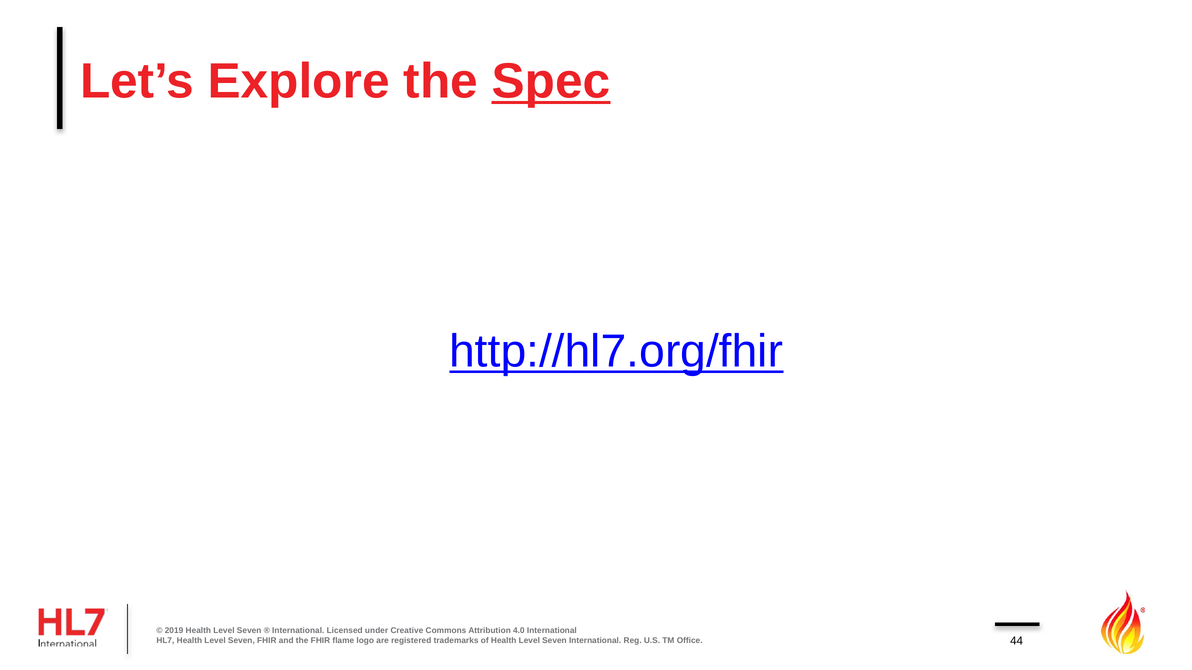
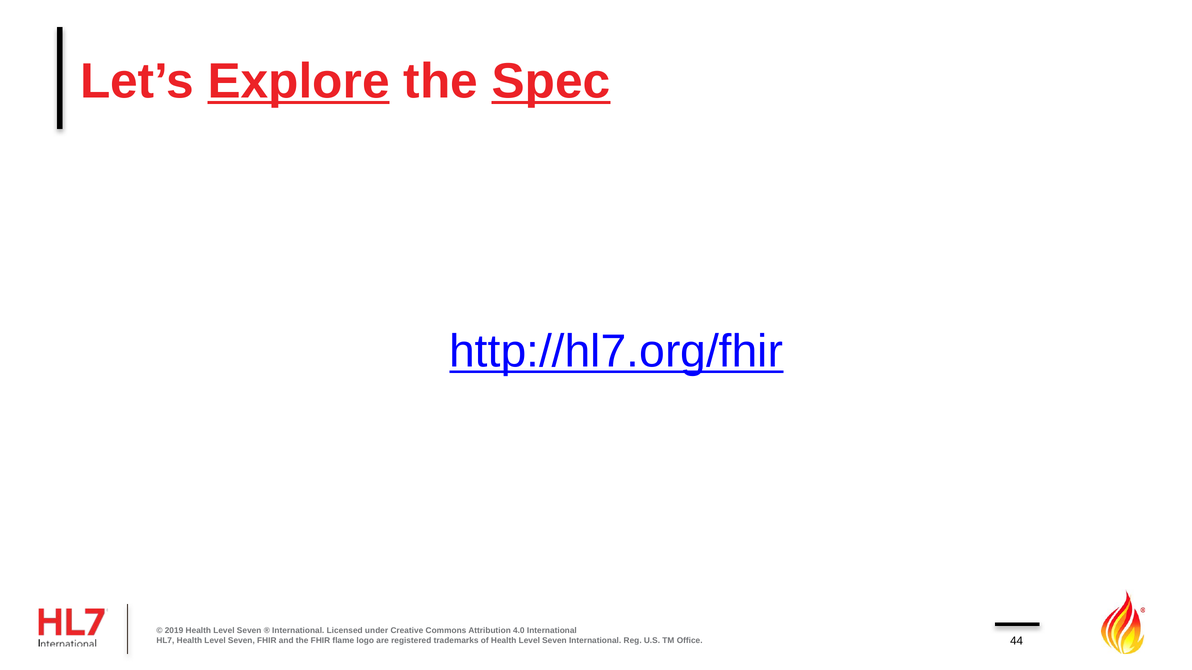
Explore underline: none -> present (299, 81)
